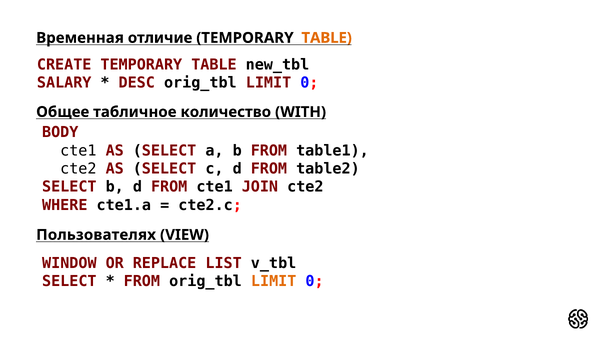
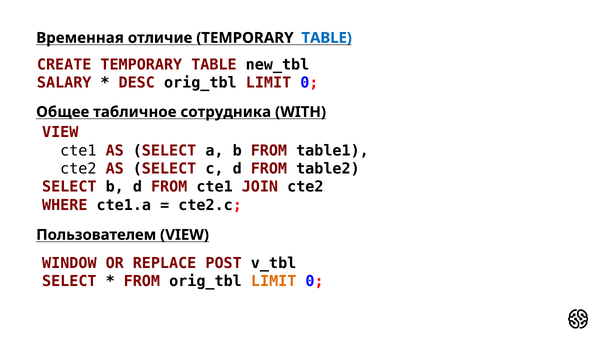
TABLE colour: orange -> blue (327, 38)
количество: количество -> сотрудника (226, 112)
BODY: BODY -> VIEW (60, 132)
Пользователях: Пользователях -> Пользователем (96, 235)
LIST: LIST -> POST (224, 263)
